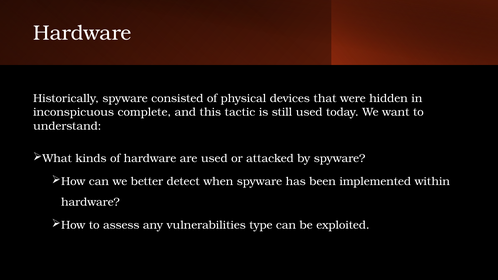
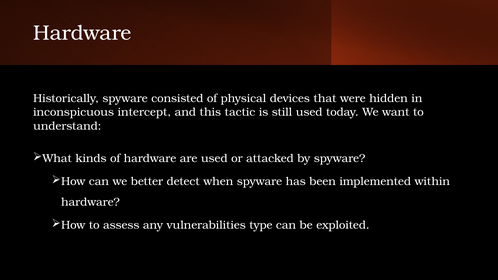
complete: complete -> intercept (144, 112)
